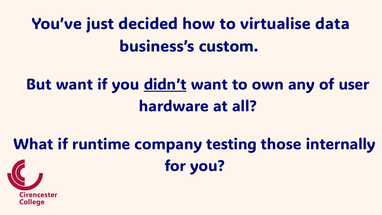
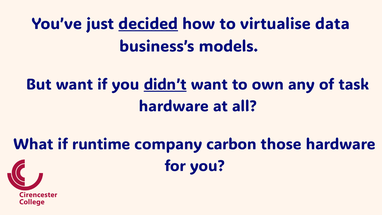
decided underline: none -> present (148, 24)
custom: custom -> models (228, 46)
user: user -> task (354, 85)
testing: testing -> carbon (232, 144)
those internally: internally -> hardware (341, 144)
